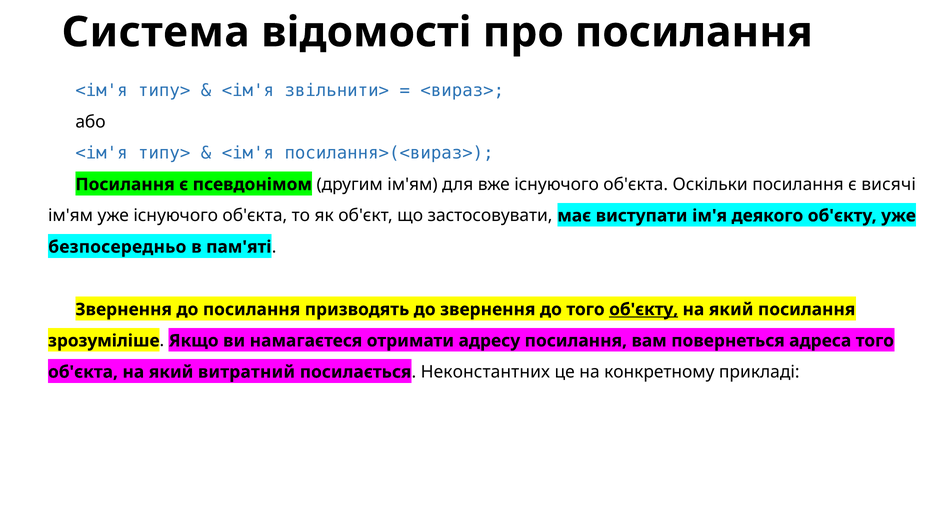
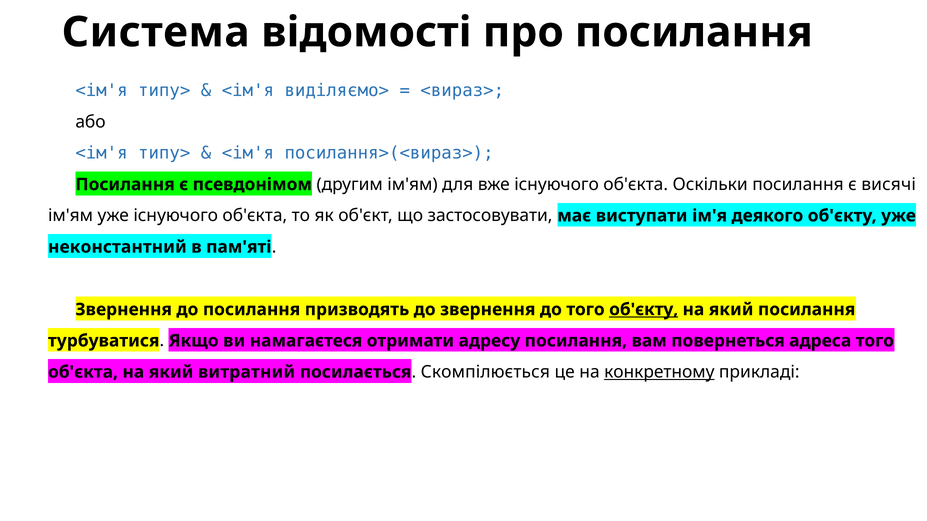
звільнити>: звільнити> -> виділяємо> (337, 91)
безпосередньо: безпосередньо -> неконстантний (117, 247)
зрозуміліше: зрозуміліше -> турбуватися (104, 341)
Неконстантних: Неконстантних -> Скомпілюється (485, 372)
конкретному underline: none -> present (659, 372)
